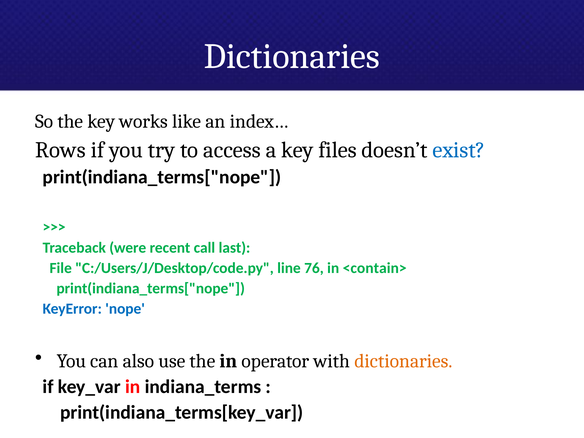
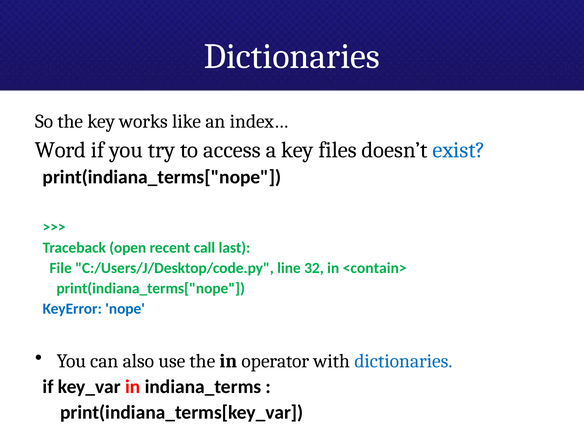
Rows: Rows -> Word (61, 150)
were: were -> open (128, 248)
76: 76 -> 32 (314, 268)
dictionaries colour: orange -> blue (403, 361)
